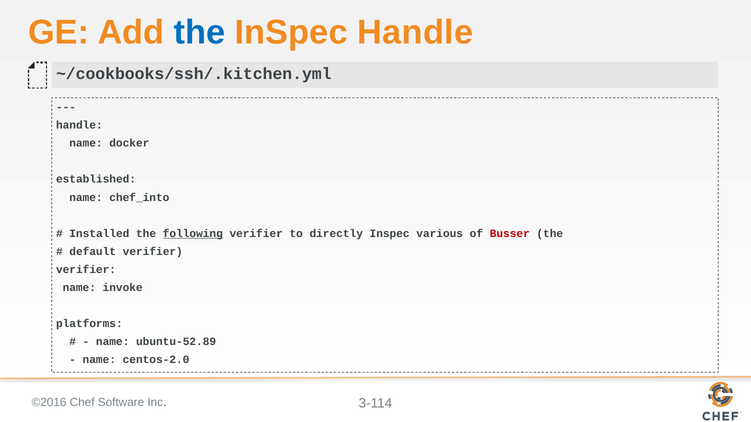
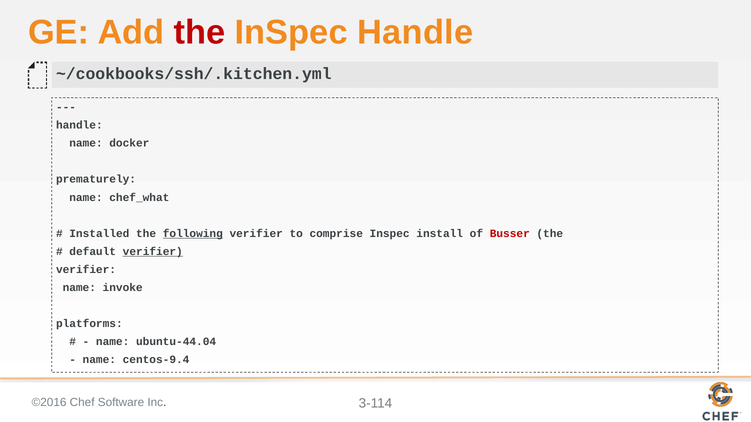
the colour: blue -> red (200, 32)
established: established -> prematurely (96, 179)
chef_into: chef_into -> chef_what (139, 198)
directly: directly -> comprise (336, 234)
various: various -> install (440, 234)
verifier underline: none -> present (153, 252)
ubuntu-52.89: ubuntu-52.89 -> ubuntu-44.04 (176, 342)
centos-2.0: centos-2.0 -> centos-9.4 (156, 360)
